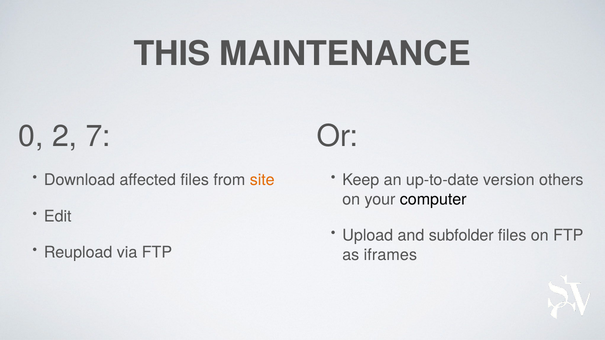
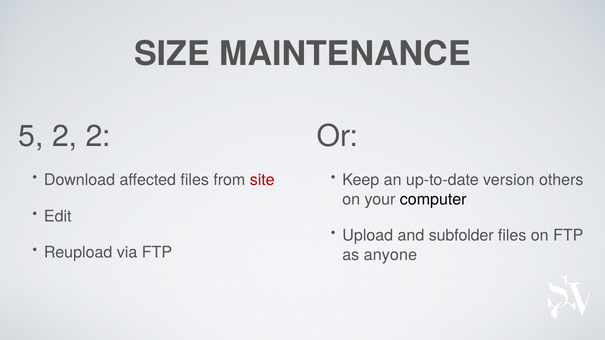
THIS: THIS -> SIZE (172, 54)
0: 0 -> 5 (31, 136)
2 7: 7 -> 2 (98, 136)
site colour: orange -> red (262, 180)
iframes: iframes -> anyone (390, 255)
